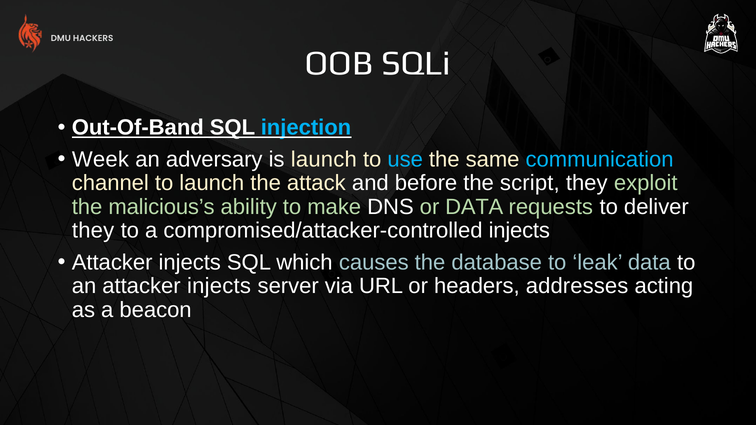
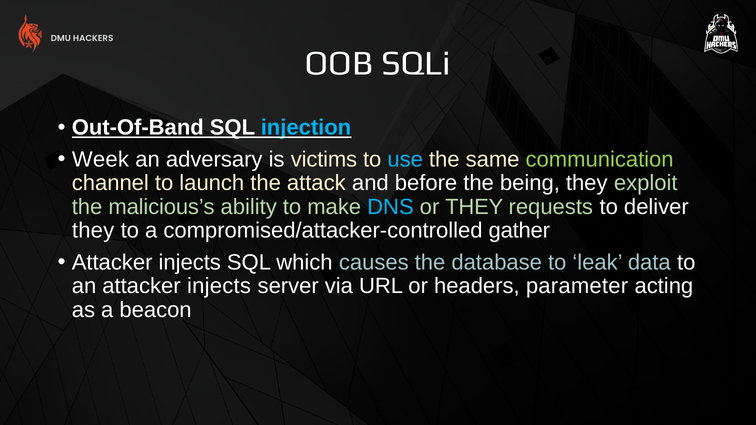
is launch: launch -> victims (324, 159)
communication colour: light blue -> light green (600, 159)
script: script -> being (530, 183)
DNS colour: white -> light blue (390, 207)
or DATA: DATA -> THEY (474, 207)
compromised/attacker-controlled injects: injects -> gather (519, 231)
addresses: addresses -> parameter (577, 286)
